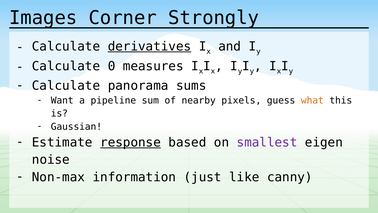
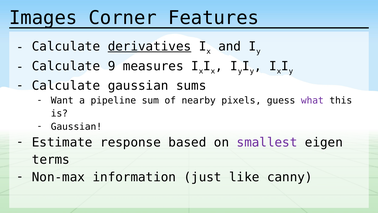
Strongly: Strongly -> Features (214, 18)
0: 0 -> 9 (112, 66)
Calculate panorama: panorama -> gaussian (138, 86)
what colour: orange -> purple (312, 100)
response underline: present -> none (131, 142)
noise: noise -> terms (51, 160)
